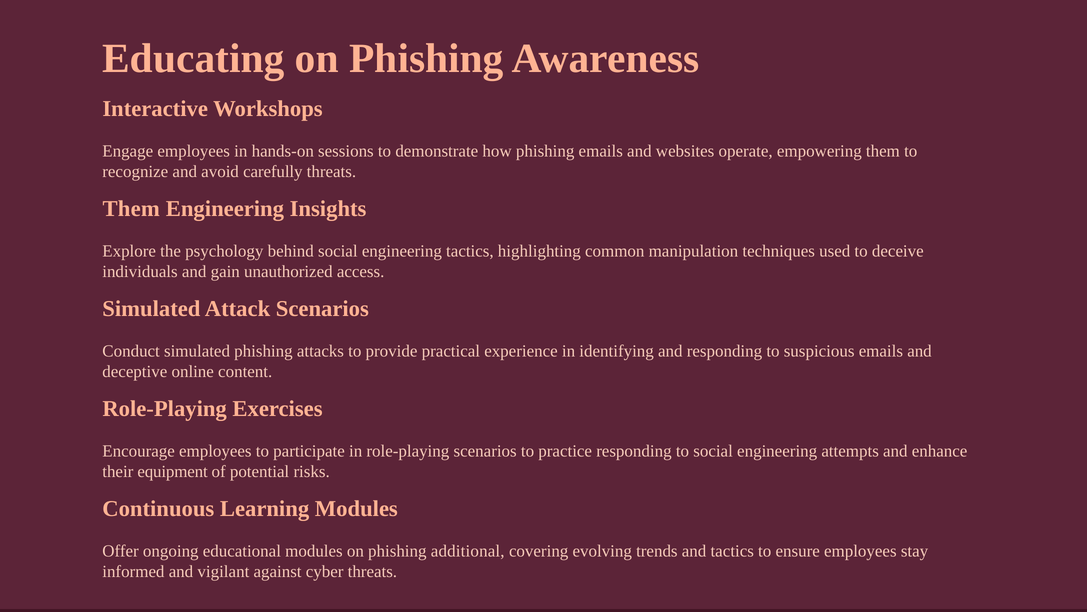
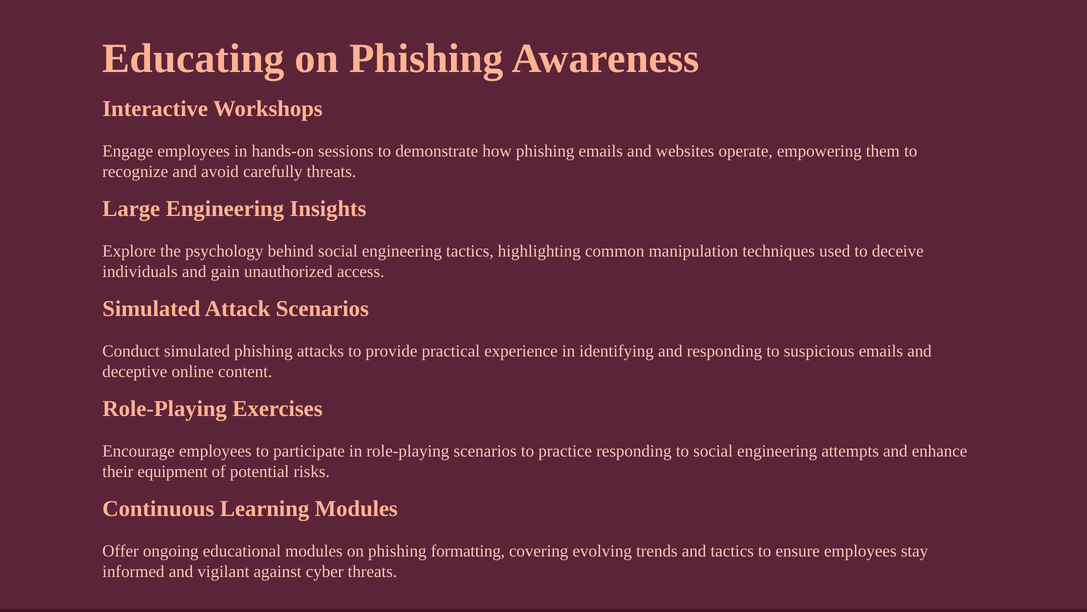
Them: Them -> Large (131, 209)
additional: additional -> formatting (468, 551)
